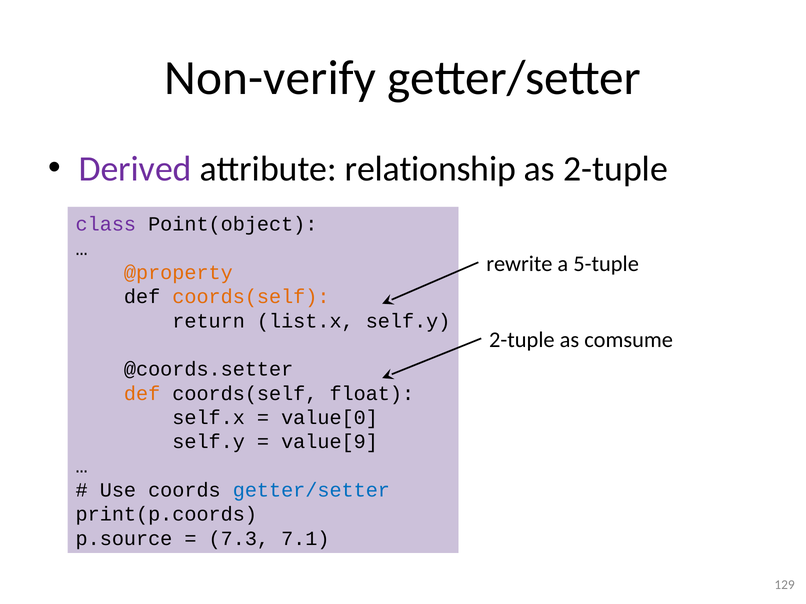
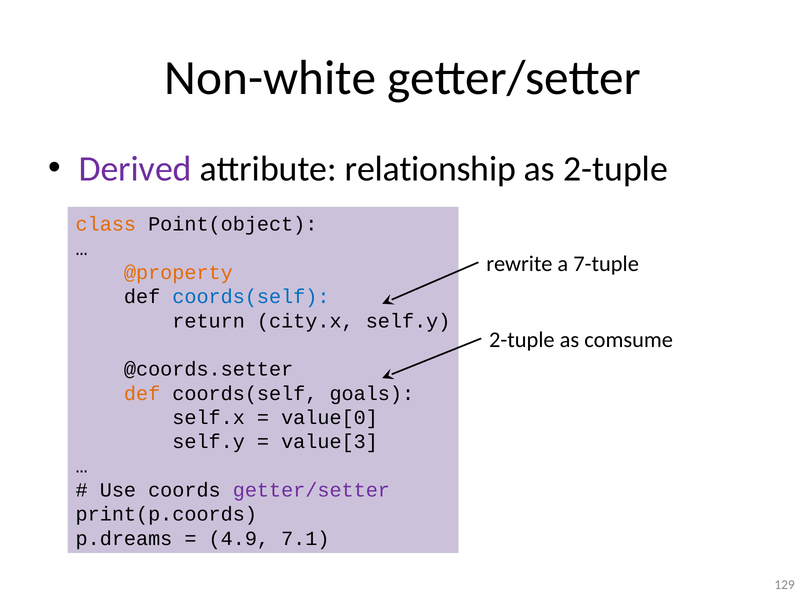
Non-verify: Non-verify -> Non-white (270, 78)
class colour: purple -> orange (106, 224)
5-tuple: 5-tuple -> 7-tuple (606, 264)
coords(self colour: orange -> blue (251, 297)
list.x: list.x -> city.x (305, 321)
float: float -> goals (372, 394)
value[9: value[9 -> value[3 (330, 442)
getter/setter colour: blue -> purple (311, 490)
p.source: p.source -> p.dreams (124, 539)
7.3: 7.3 -> 4.9 (239, 539)
